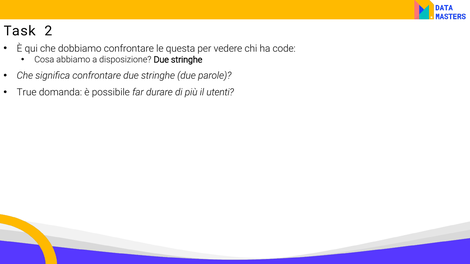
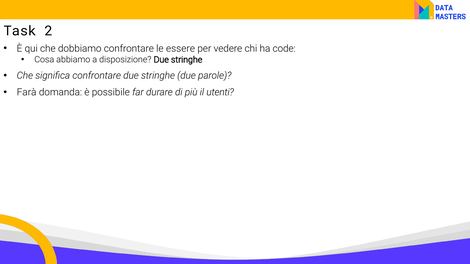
questa: questa -> essere (180, 49)
True: True -> Farà (27, 93)
